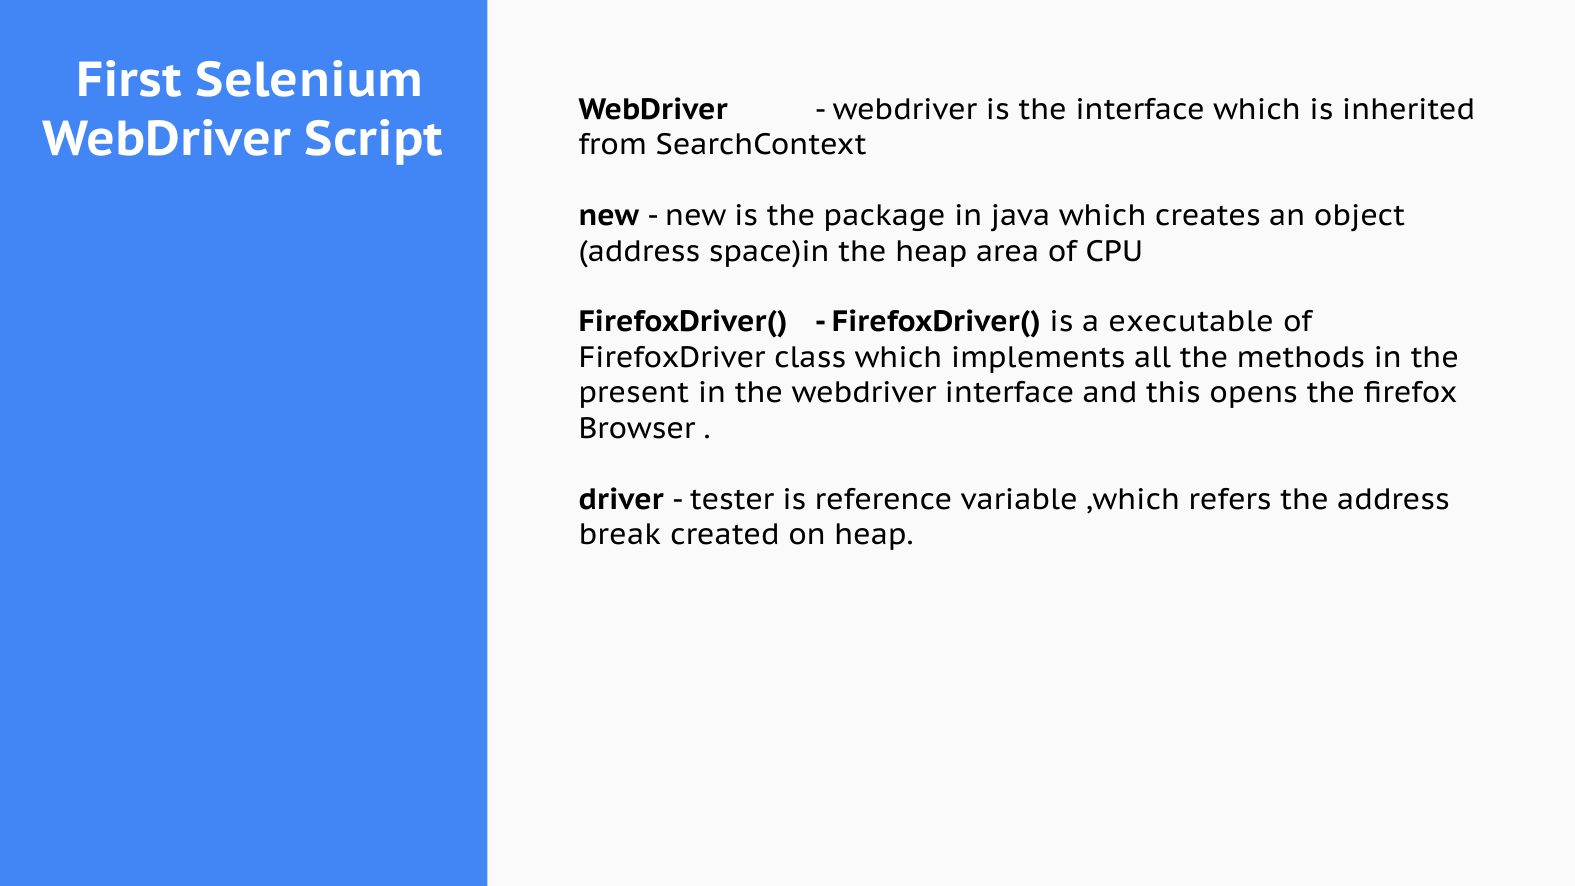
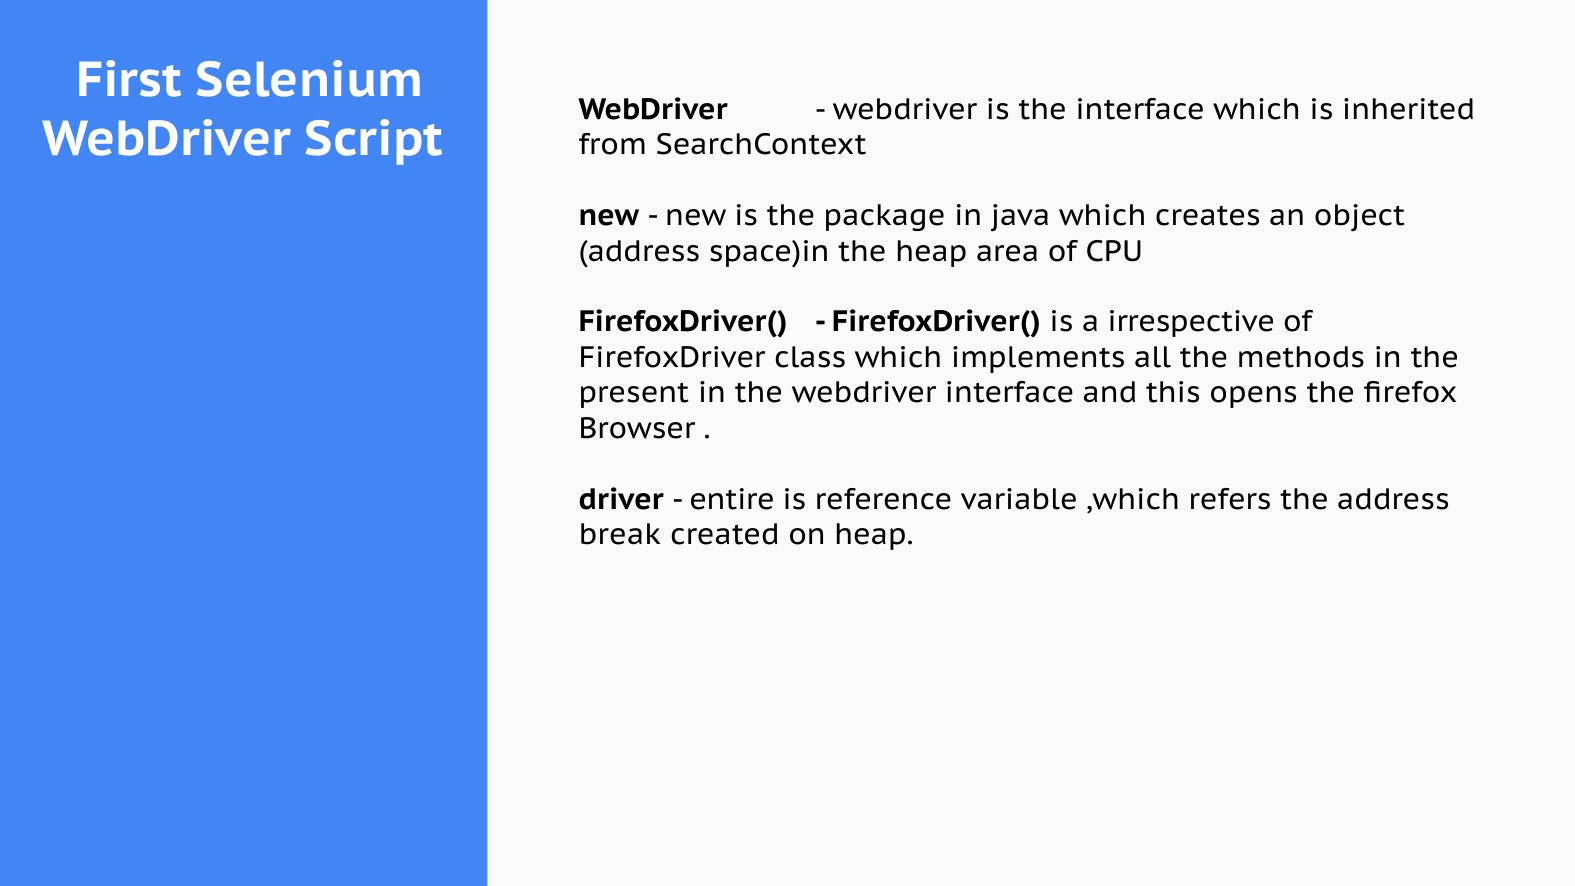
executable: executable -> irrespective (1191, 322)
tester: tester -> entire (732, 499)
